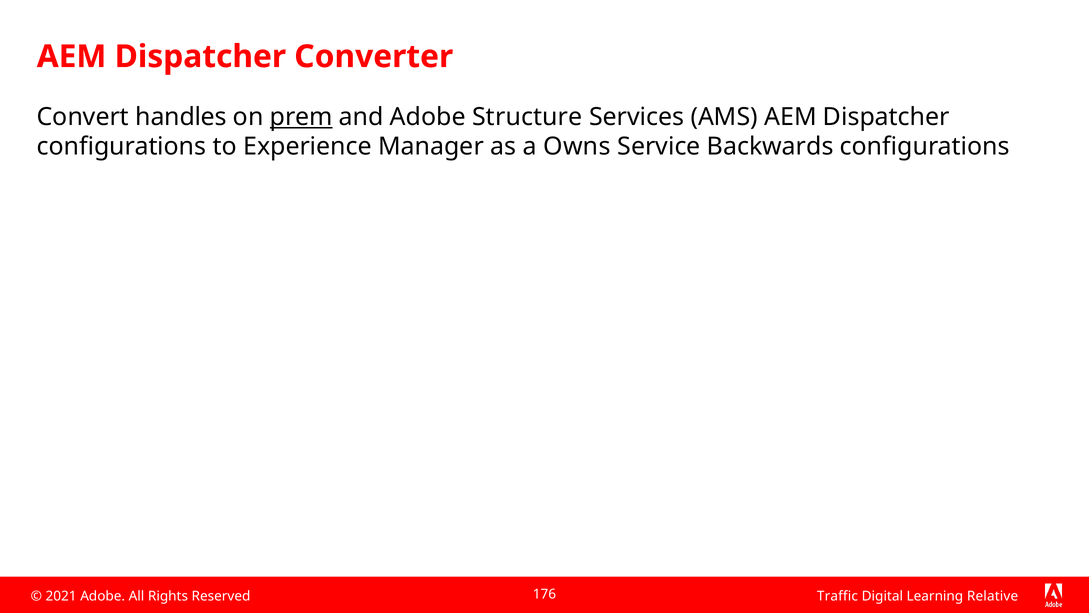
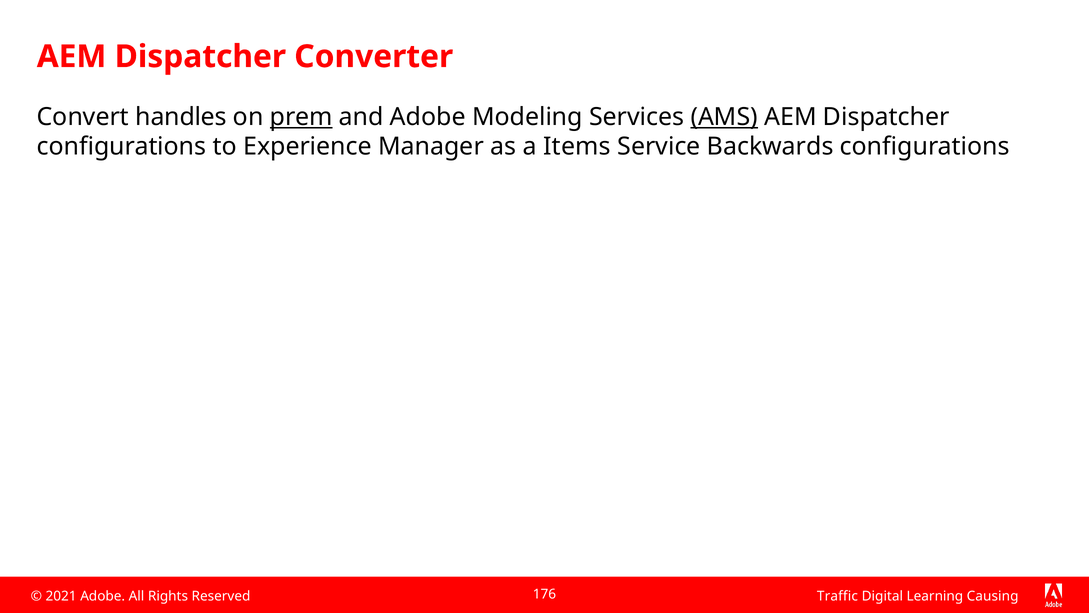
Structure: Structure -> Modeling (527, 117)
AMS underline: none -> present (724, 117)
Owns: Owns -> Items (577, 147)
Relative: Relative -> Causing (993, 596)
